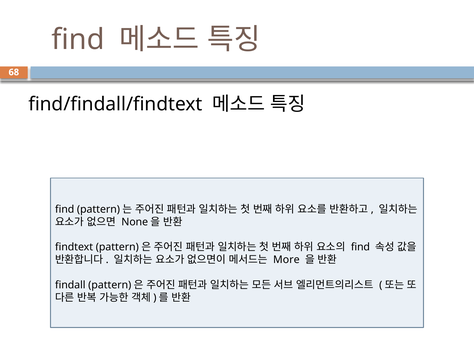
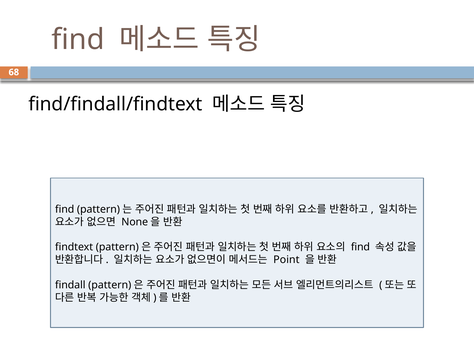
More: More -> Point (286, 259)
